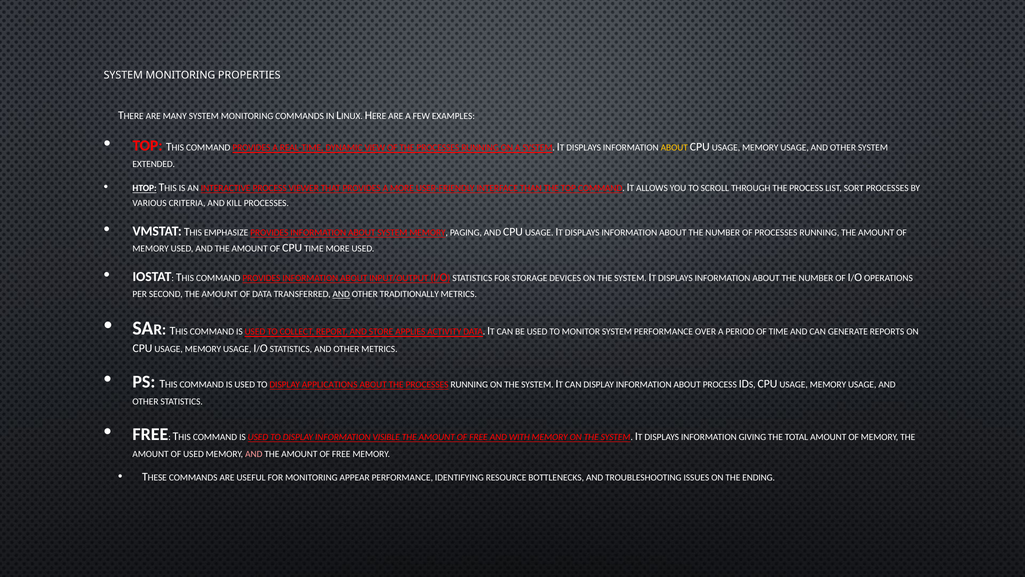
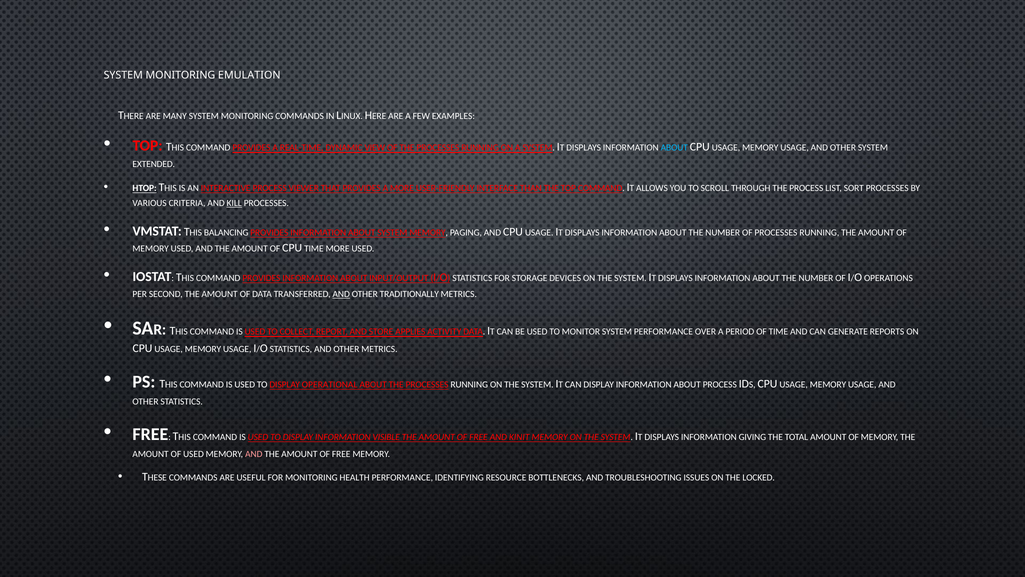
PROPERTIES: PROPERTIES -> EMULATION (249, 75)
ABOUT colour: yellow -> light blue (674, 148)
KILL underline: none -> present (234, 203)
EMPHASIZE: EMPHASIZE -> BALANCING (226, 232)
APPLICATIONS: APPLICATIONS -> OPERATIONAL (330, 384)
WITH: WITH -> KINIT (519, 437)
APPEAR: APPEAR -> HEALTH (355, 478)
ENDING: ENDING -> LOCKED (759, 478)
